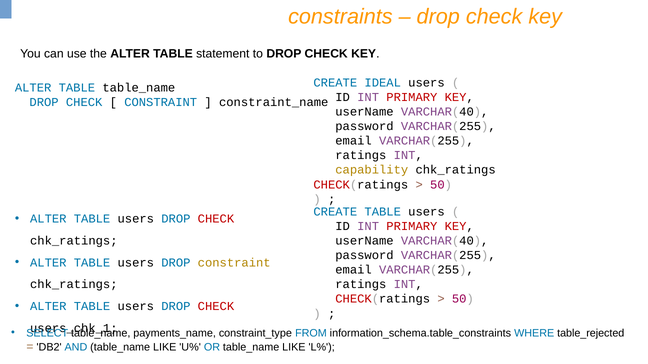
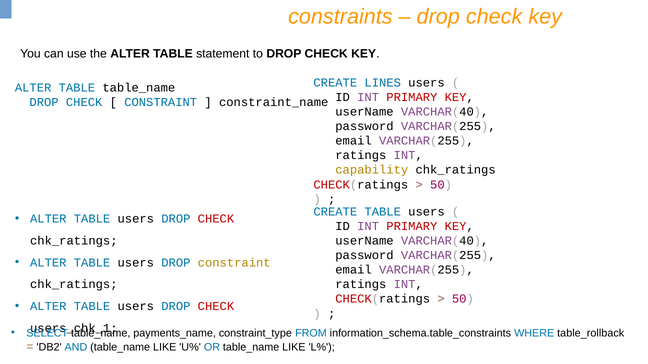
IDEAL: IDEAL -> LINES (383, 83)
table_rejected: table_rejected -> table_rollback (591, 333)
